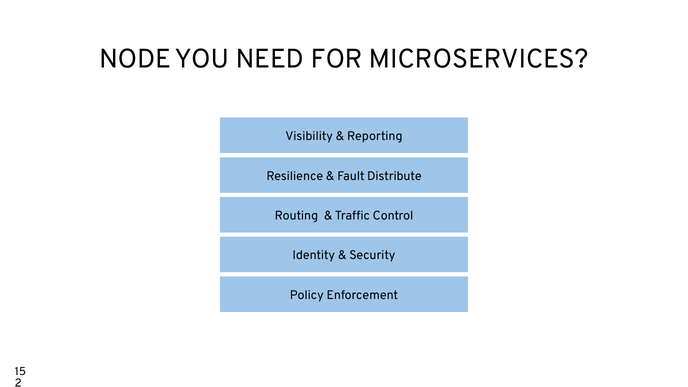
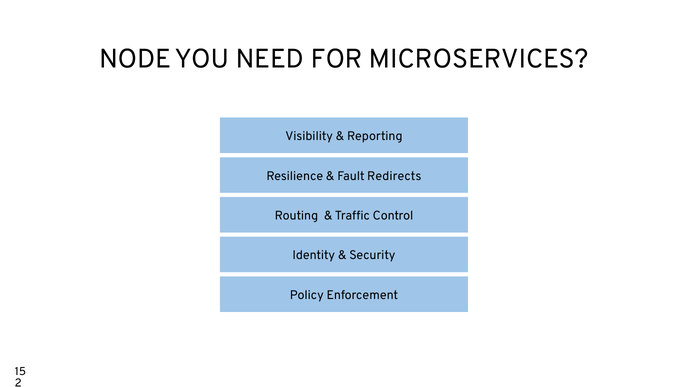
Distribute: Distribute -> Redirects (394, 176)
